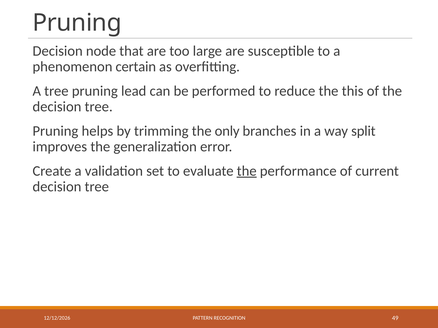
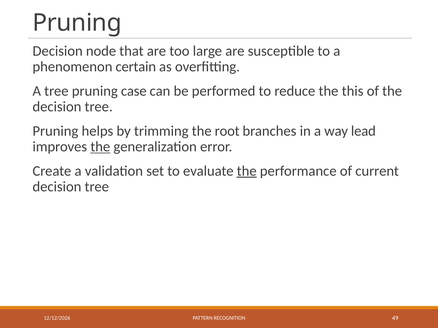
lead: lead -> case (134, 91)
only: only -> root (227, 131)
split: split -> lead (363, 131)
the underline: none -> present (100, 147)
